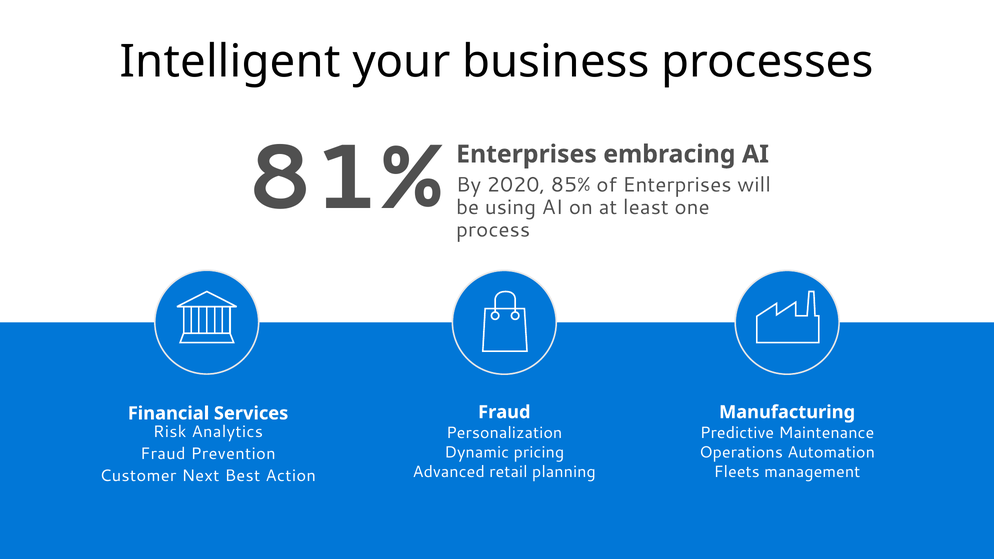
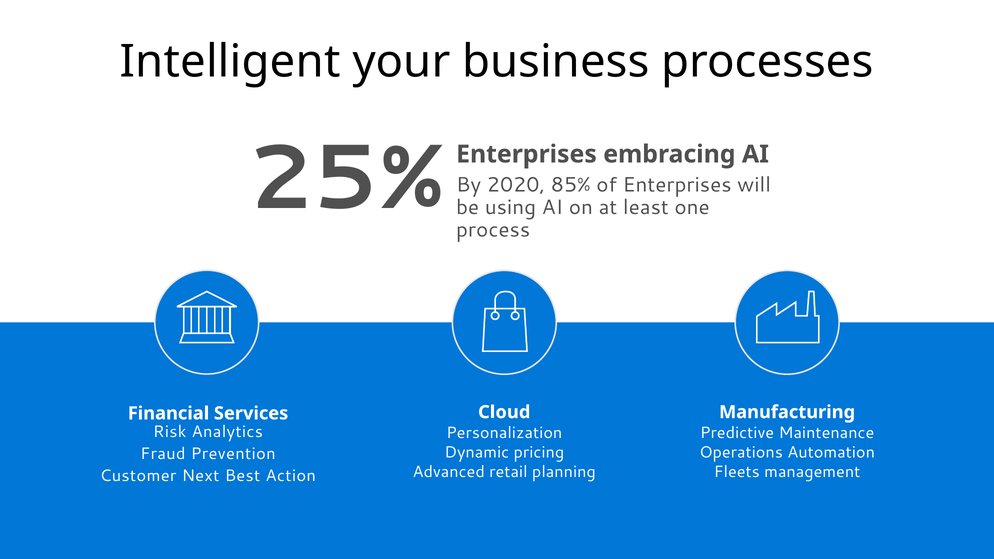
81%: 81% -> 25% (346, 178)
Fraud: Fraud -> Cloud (504, 412)
